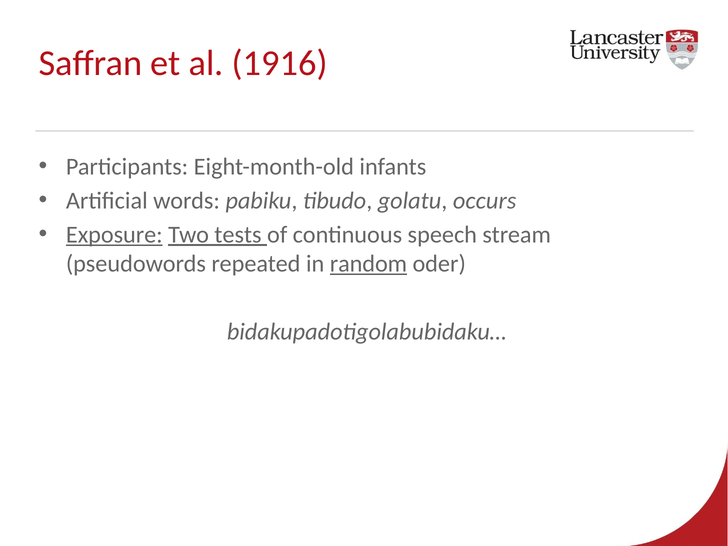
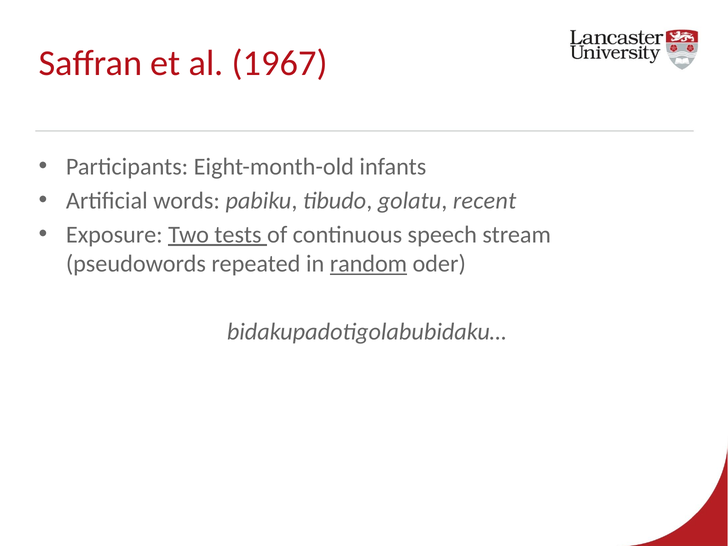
1916: 1916 -> 1967 (280, 63)
occurs: occurs -> recent (485, 201)
Exposure underline: present -> none (114, 235)
